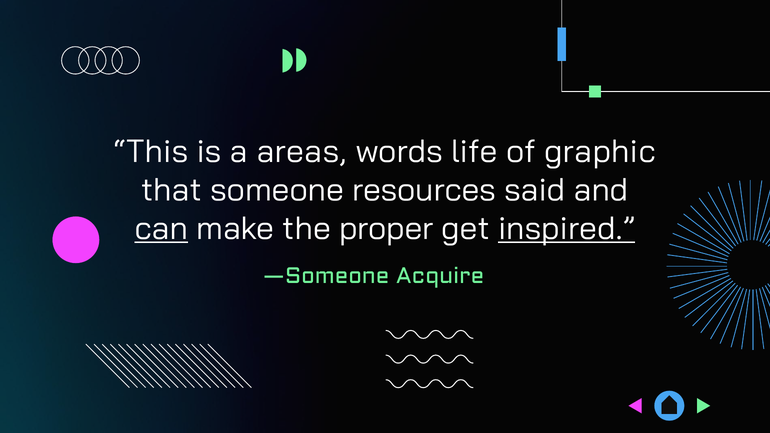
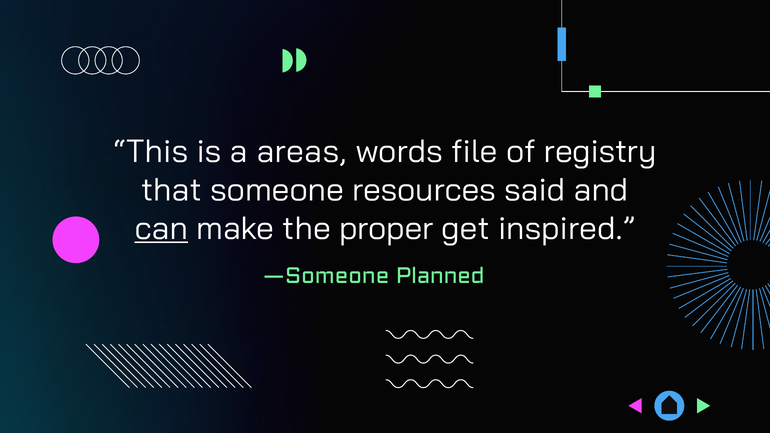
life: life -> file (474, 152)
graphic: graphic -> registry (600, 152)
inspired underline: present -> none (567, 229)
Acquire: Acquire -> Planned (440, 276)
